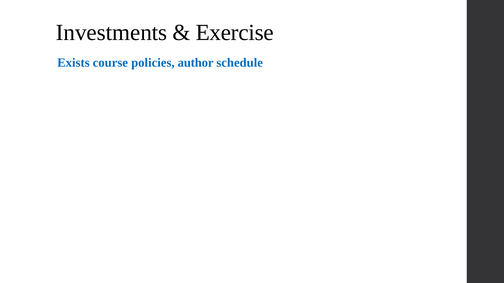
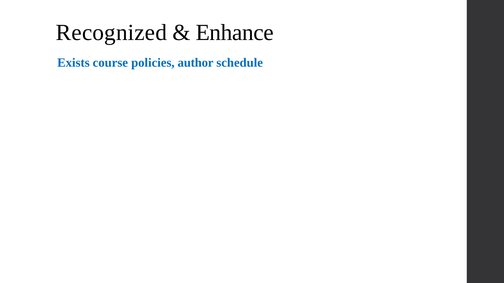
Investments: Investments -> Recognized (111, 33)
Exercise: Exercise -> Enhance (235, 33)
